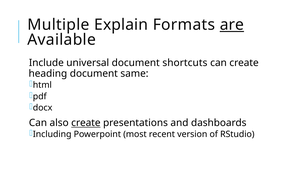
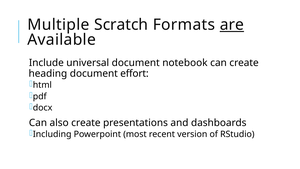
Explain: Explain -> Scratch (121, 25)
shortcuts: shortcuts -> notebook (185, 63)
same: same -> effort (134, 74)
create underline: present -> none (86, 123)
